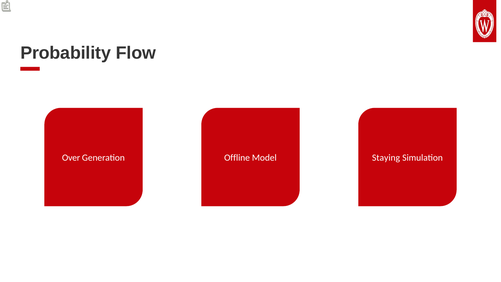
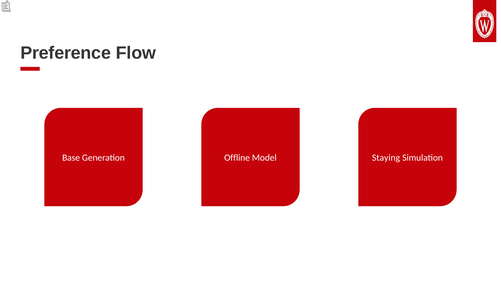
Probability: Probability -> Preference (66, 53)
Over: Over -> Base (71, 158)
